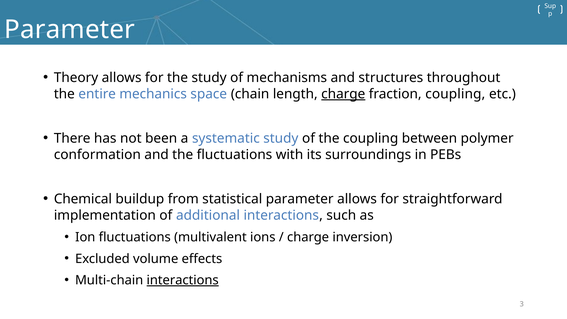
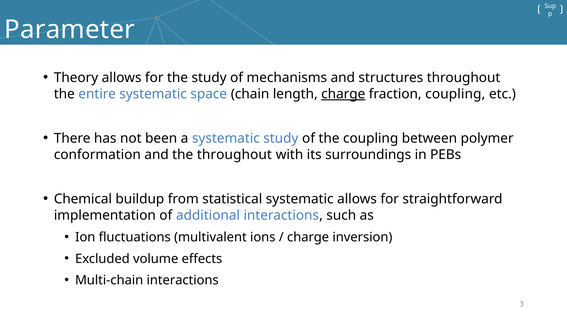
entire mechanics: mechanics -> systematic (153, 94)
the fluctuations: fluctuations -> throughout (234, 155)
statistical parameter: parameter -> systematic (300, 199)
interactions underline: present -> none (183, 280)
